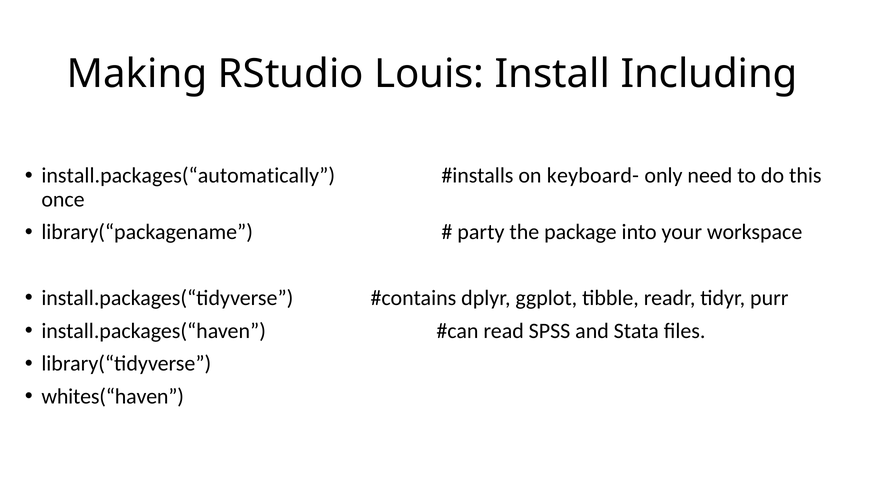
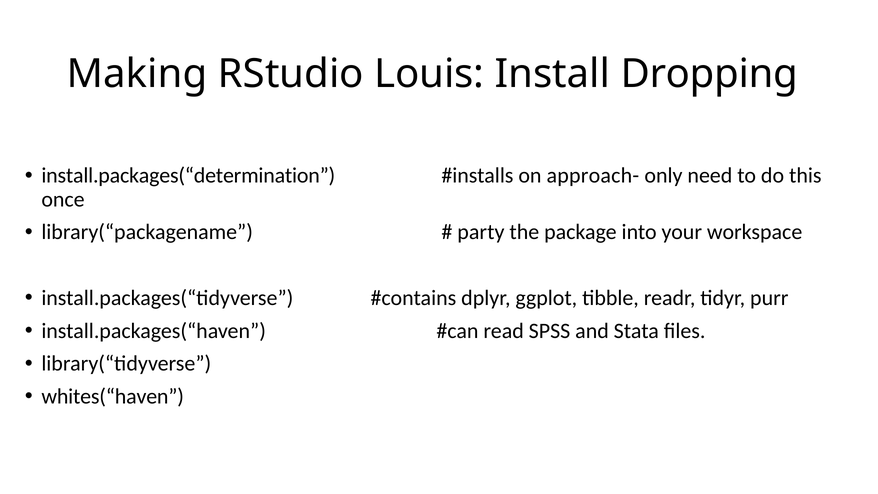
Including: Including -> Dropping (709, 74)
install.packages(“automatically: install.packages(“automatically -> install.packages(“determination (188, 176)
keyboard-: keyboard- -> approach- (593, 176)
